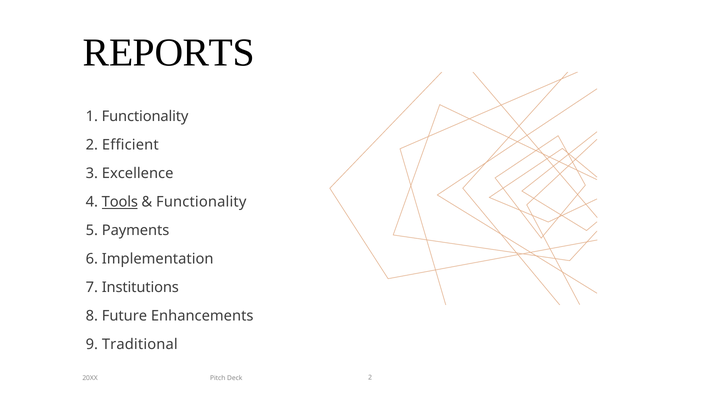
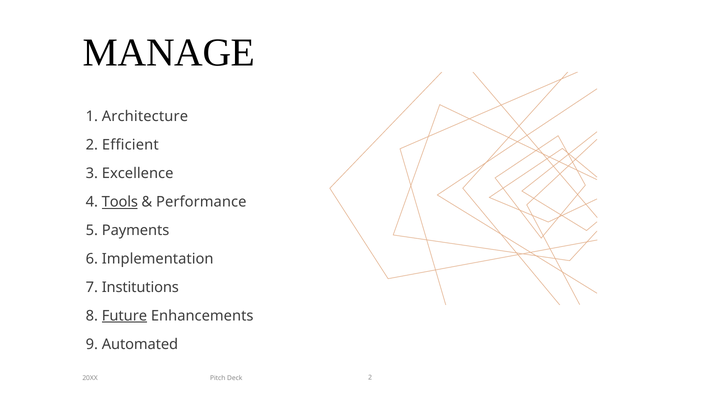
REPORTS: REPORTS -> MANAGE (169, 53)
1 Functionality: Functionality -> Architecture (145, 117)
Functionality: Functionality -> Performance (201, 202)
Future underline: none -> present (124, 316)
Traditional: Traditional -> Automated (140, 345)
